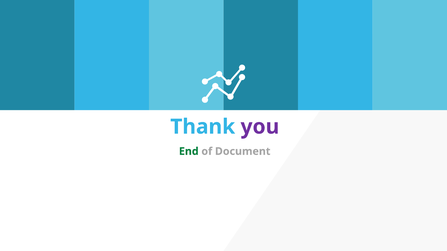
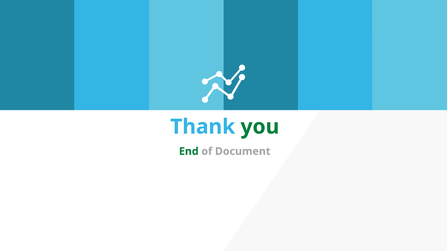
you colour: purple -> green (260, 127)
